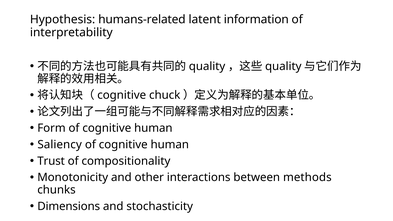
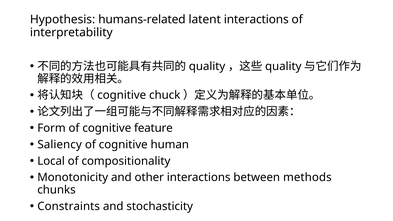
latent information: information -> interactions (256, 20)
Form of cognitive human: human -> feature (153, 128)
Trust: Trust -> Local (51, 161)
Dimensions: Dimensions -> Constraints (69, 206)
